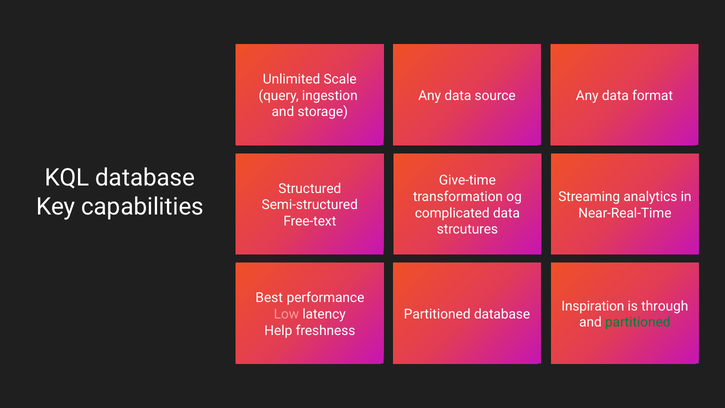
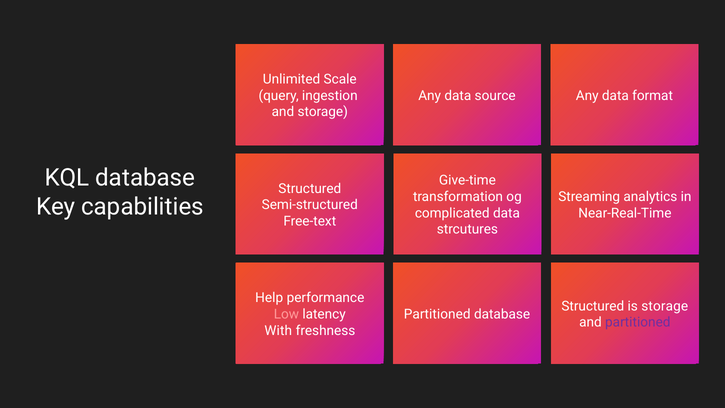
Best: Best -> Help (269, 298)
Inspiration: Inspiration -> Structured (593, 306)
is through: through -> storage (665, 306)
partitioned colour: green -> purple (638, 322)
Help: Help -> With (278, 330)
